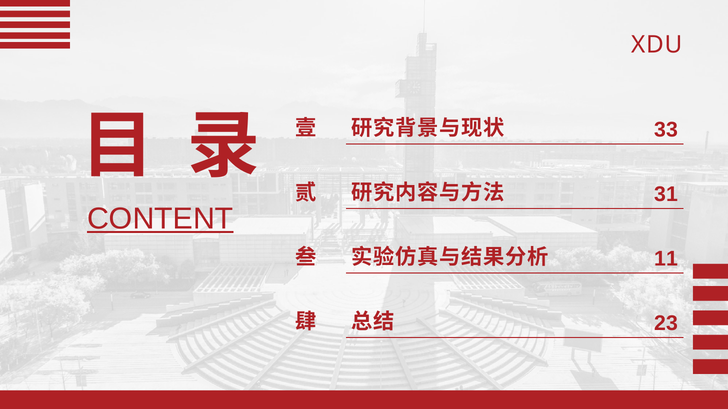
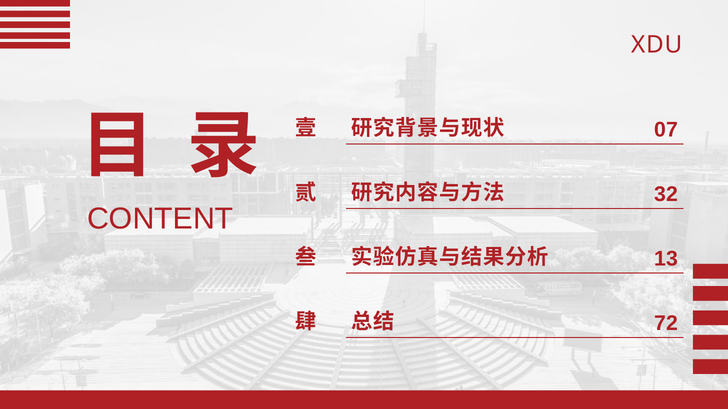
33: 33 -> 07 (666, 130)
31: 31 -> 32 (666, 194)
CONTENT underline: present -> none (160, 219)
11: 11 -> 13 (666, 259)
23: 23 -> 72 (666, 324)
